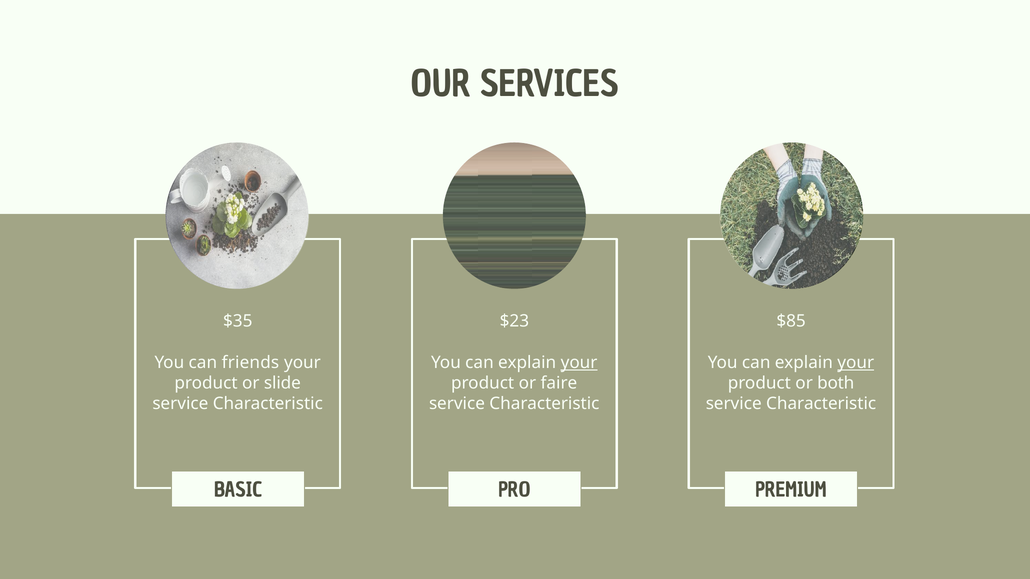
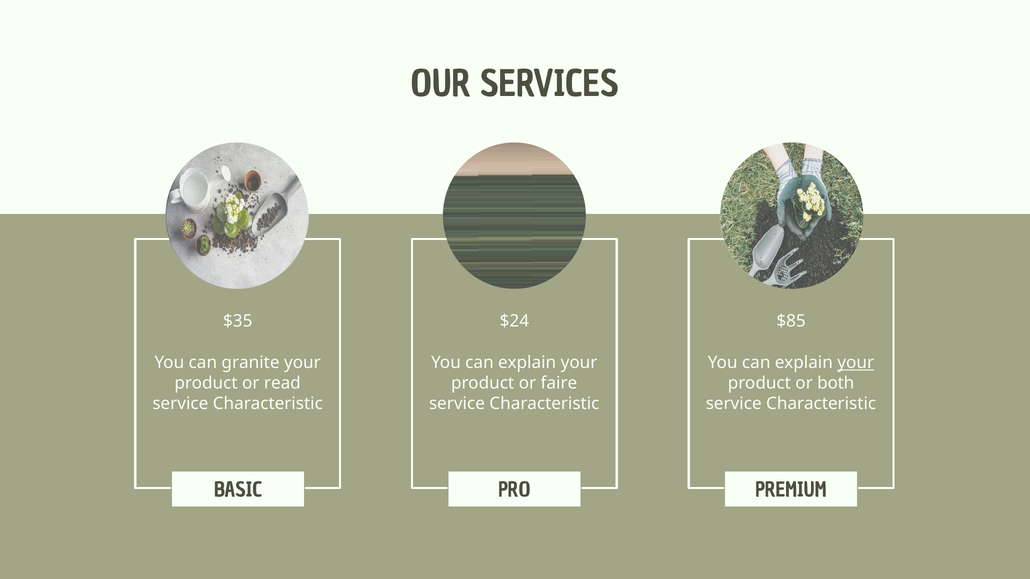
$23: $23 -> $24 (514, 321)
friends: friends -> granite (251, 363)
your underline: present -> none (579, 363)
slide: slide -> read (282, 383)
